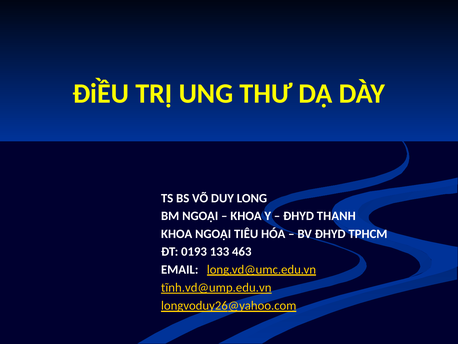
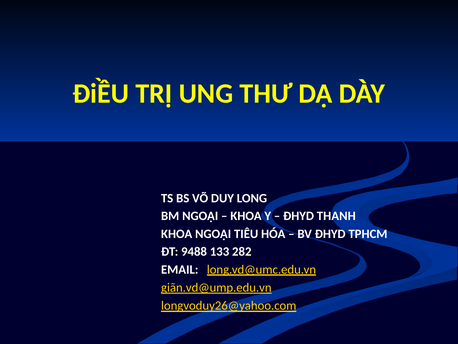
0193: 0193 -> 9488 (194, 251)
463: 463 -> 282 (242, 251)
tĩnh.vd@ump.edu.vn: tĩnh.vd@ump.edu.vn -> giãn.vd@ump.edu.vn (216, 287)
